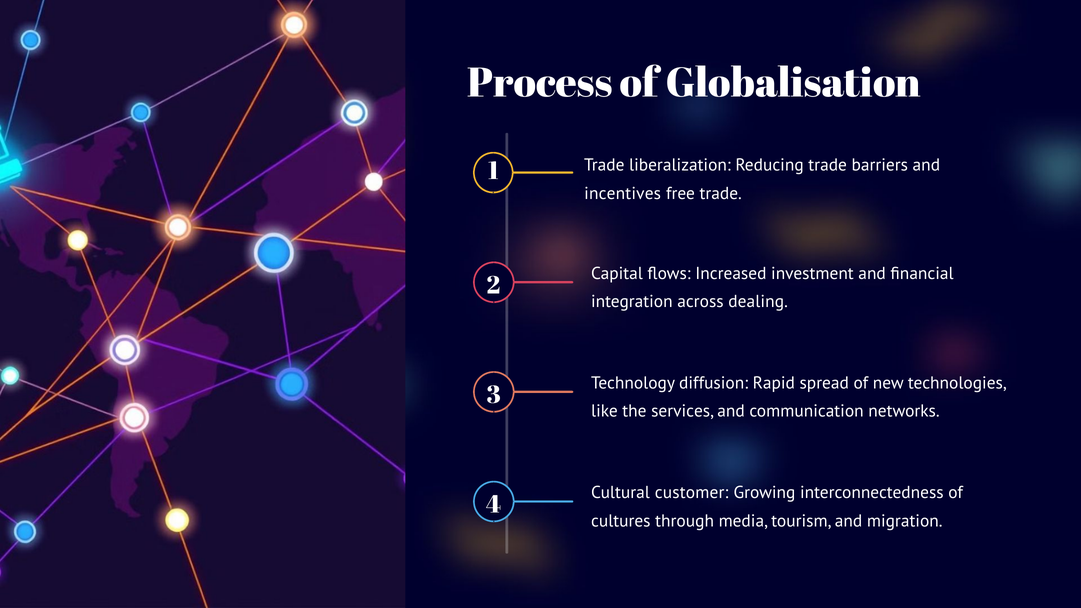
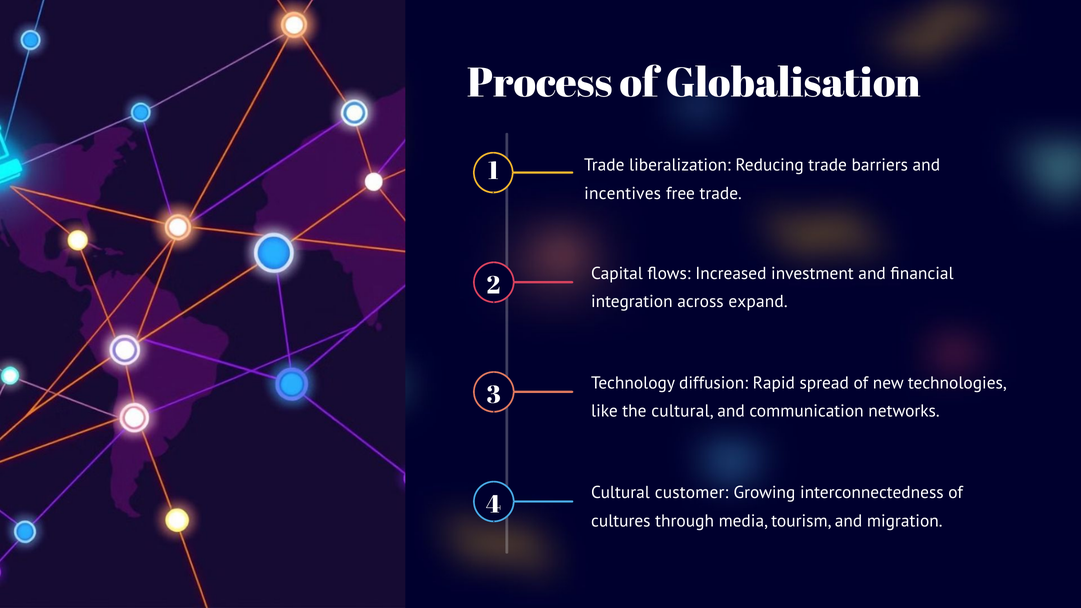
dealing: dealing -> expand (758, 302)
the services: services -> cultural (683, 411)
